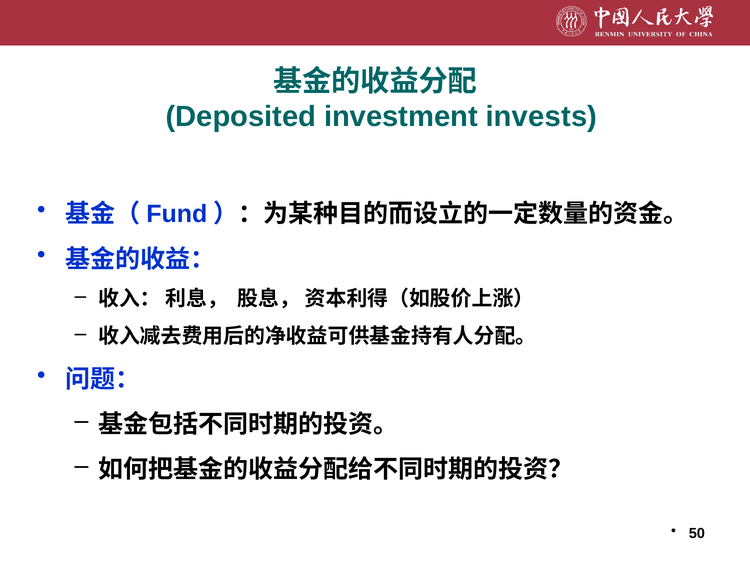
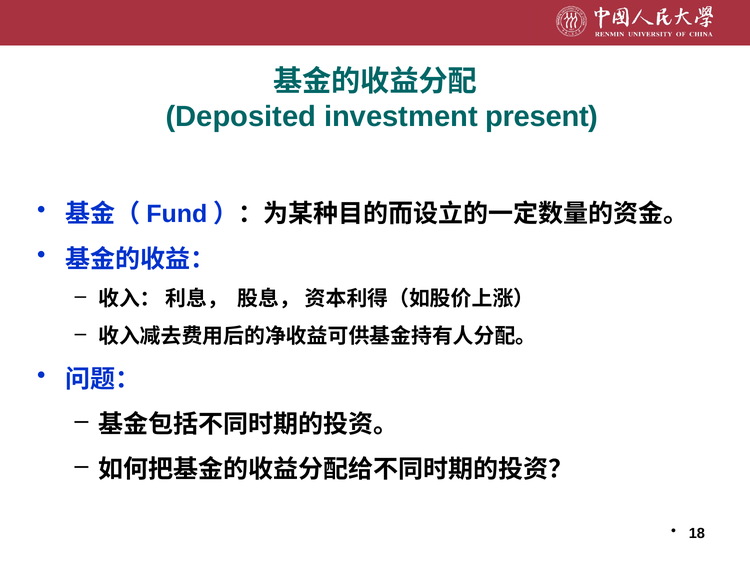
invests: invests -> present (542, 117)
50: 50 -> 18 (697, 533)
